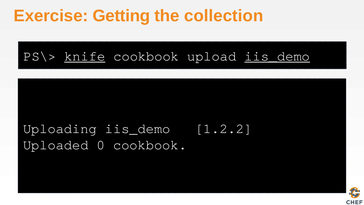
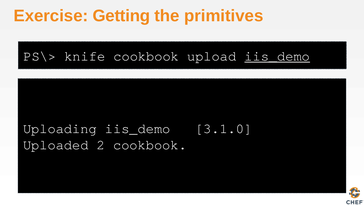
collection: collection -> primitives (224, 16)
knife underline: present -> none (85, 56)
1.2.2: 1.2.2 -> 3.1.0 (224, 128)
0: 0 -> 2 (101, 145)
